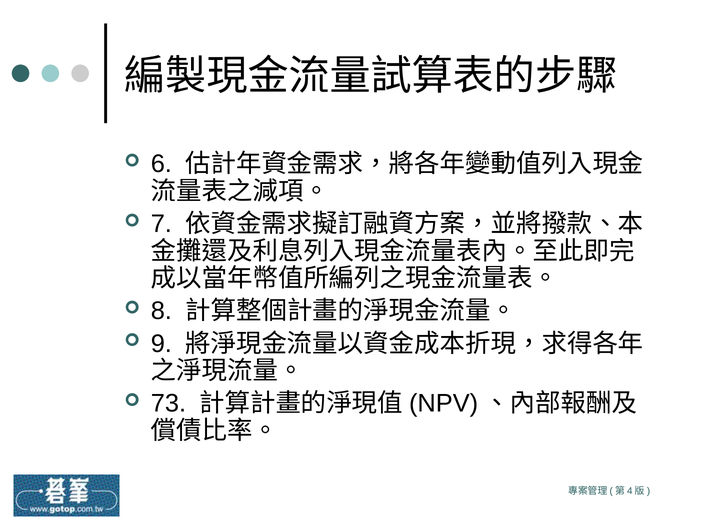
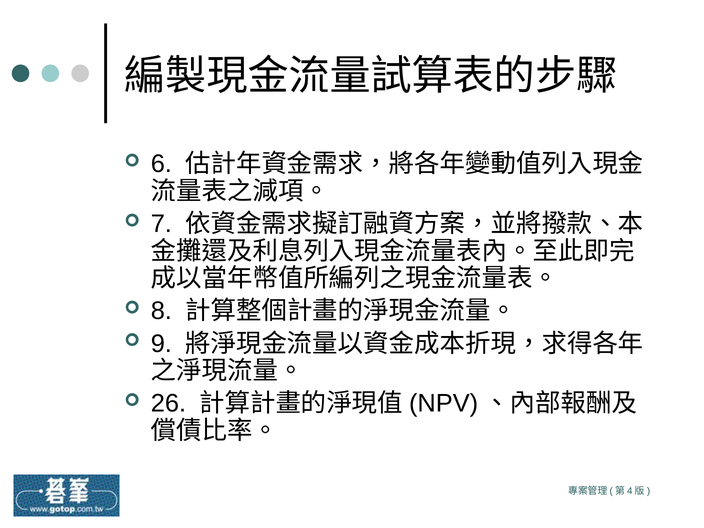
73: 73 -> 26 (168, 404)
